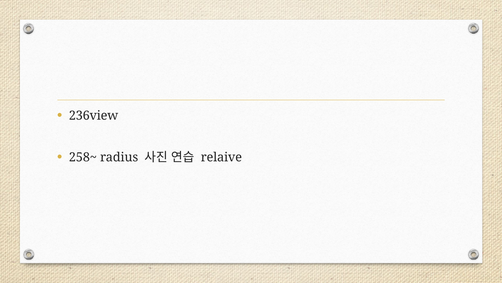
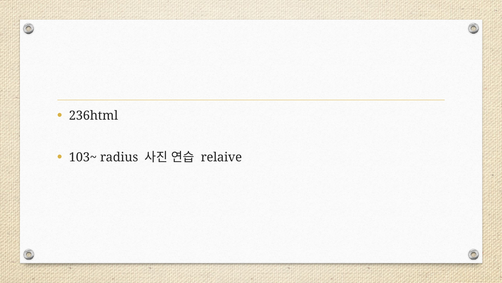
236view: 236view -> 236html (93, 116)
258~: 258~ -> 103~ (83, 157)
